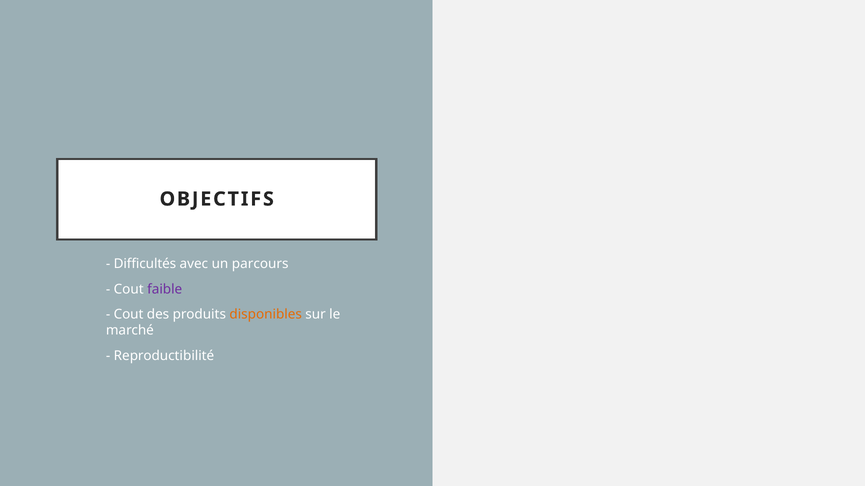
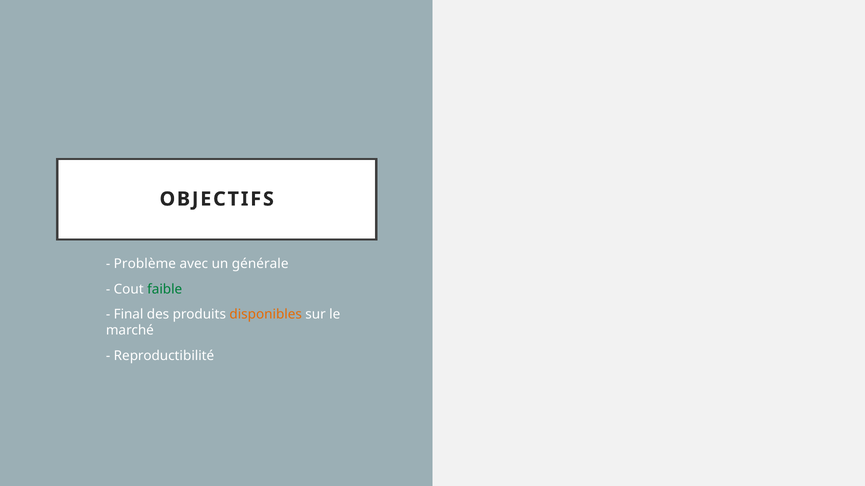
Difficultés: Difficultés -> Problème (145, 264)
parcours: parcours -> générale (260, 264)
faible colour: purple -> green (165, 289)
Cout: Cout -> Final (129, 315)
